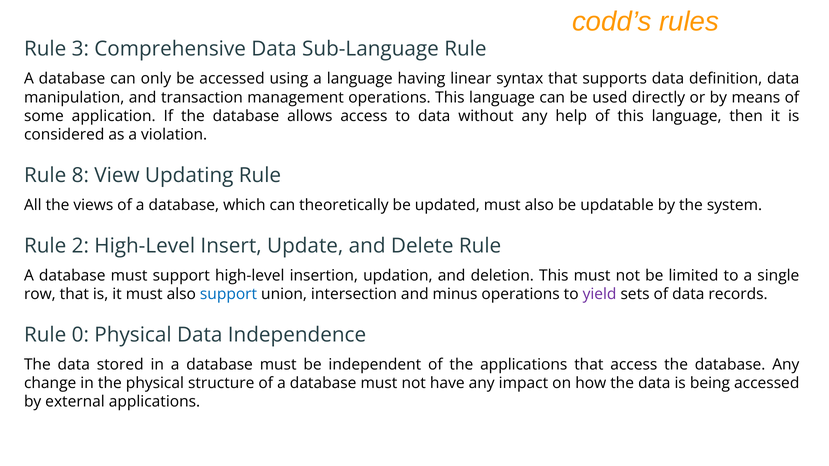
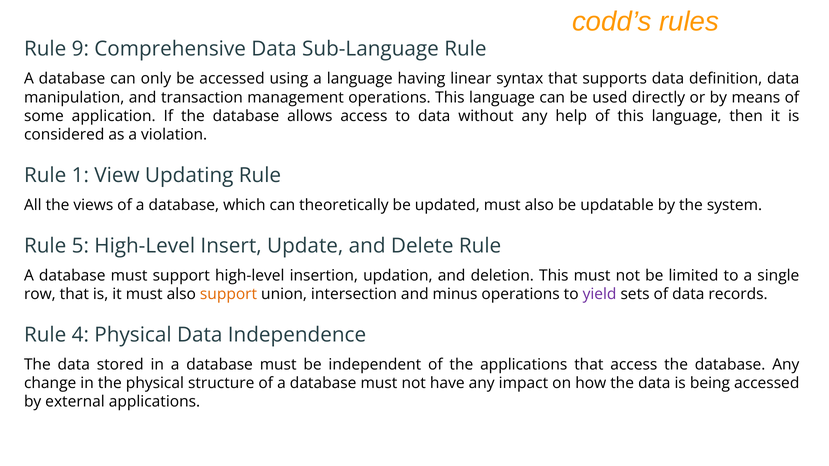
3: 3 -> 9 (80, 49)
8: 8 -> 1 (80, 176)
2: 2 -> 5 (80, 246)
support colour: blue -> orange (229, 294)
0: 0 -> 4 (80, 335)
